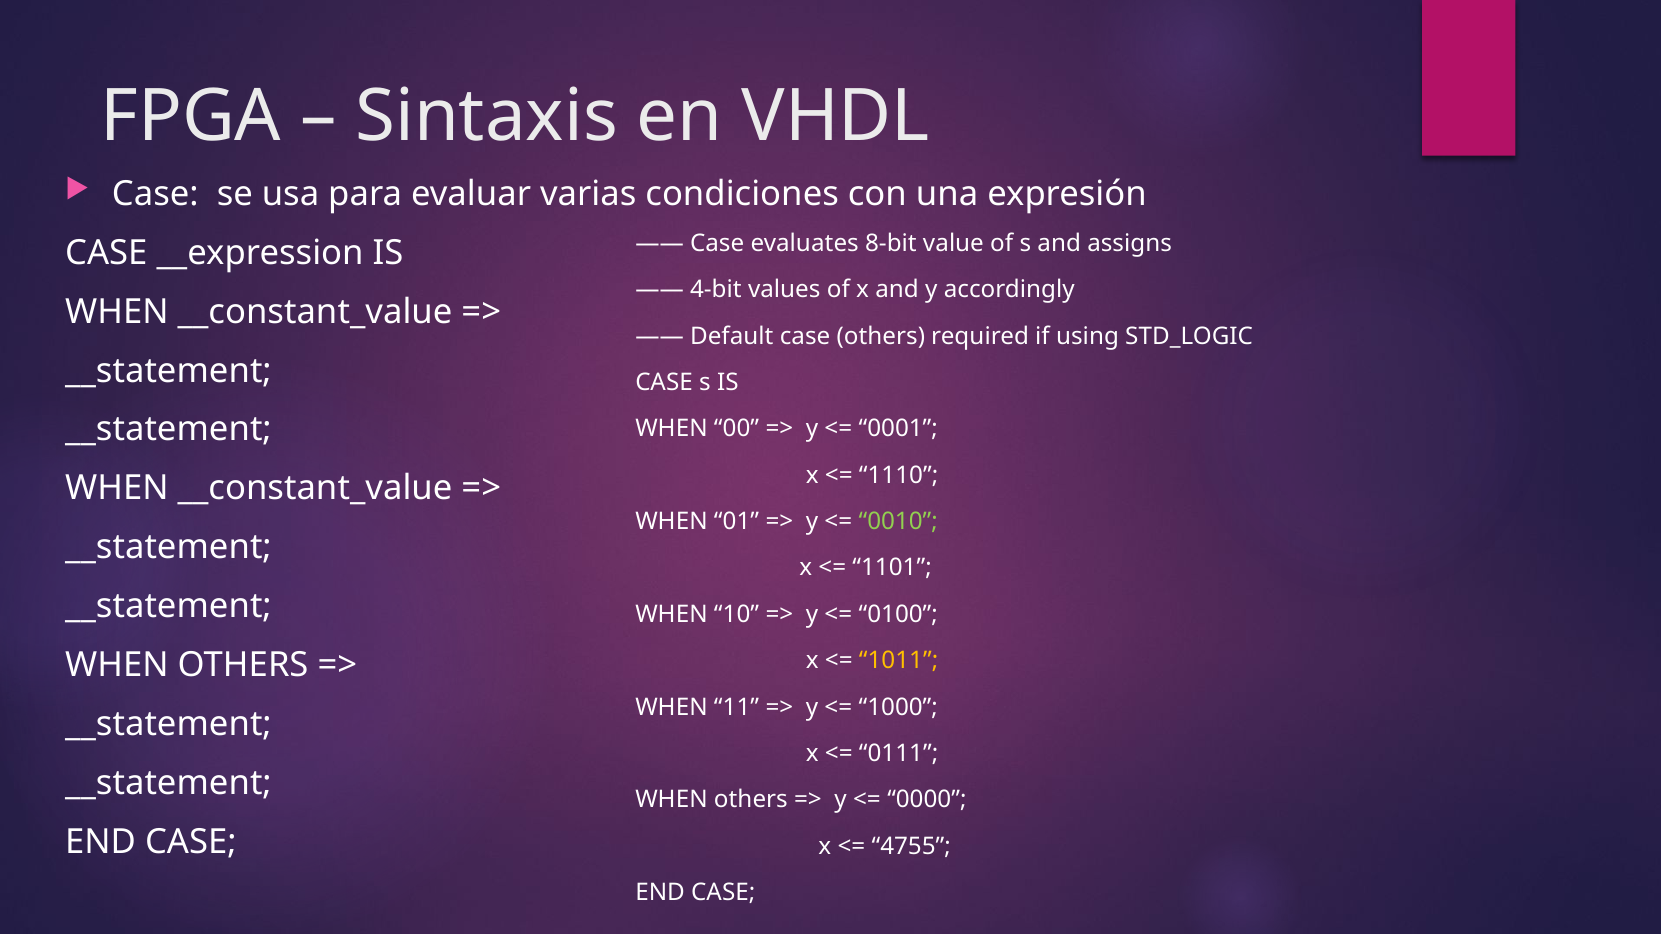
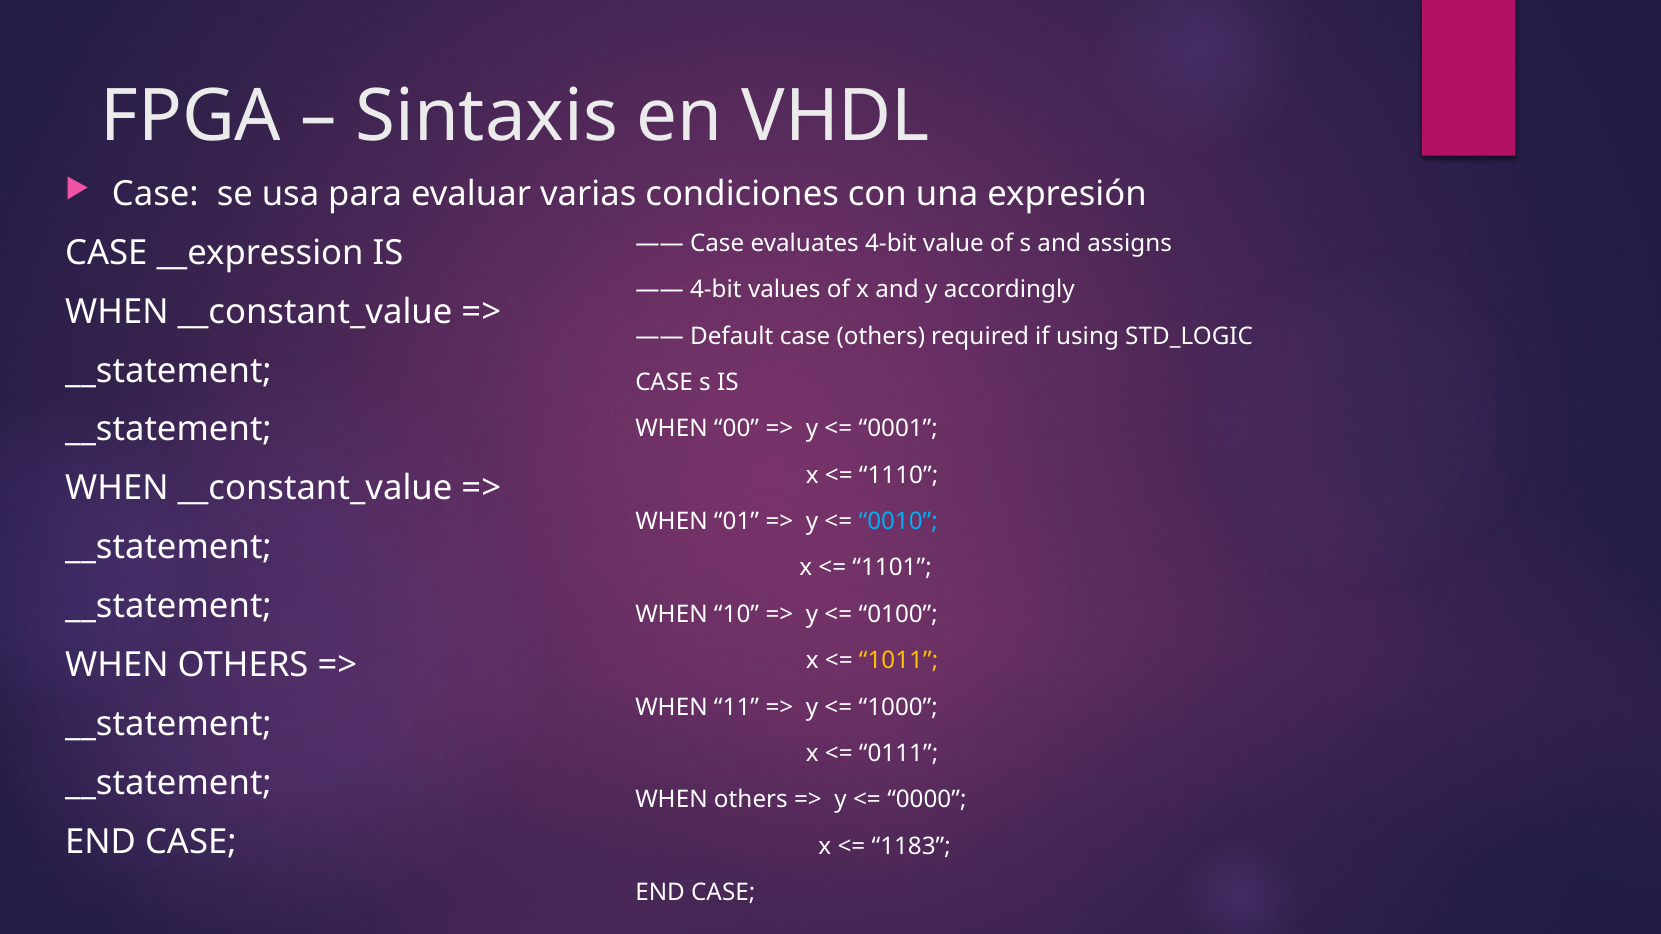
evaluates 8-bit: 8-bit -> 4-bit (891, 243)
0010 colour: light green -> light blue (898, 522)
4755: 4755 -> 1183 (911, 847)
